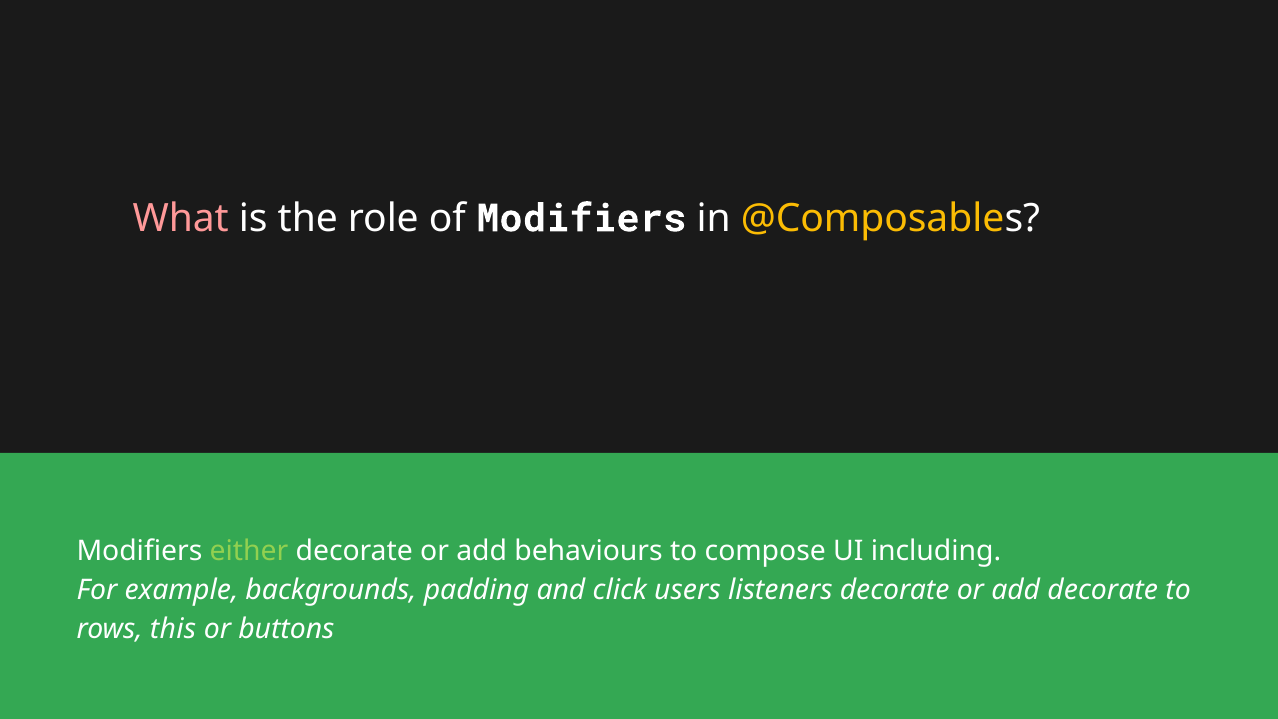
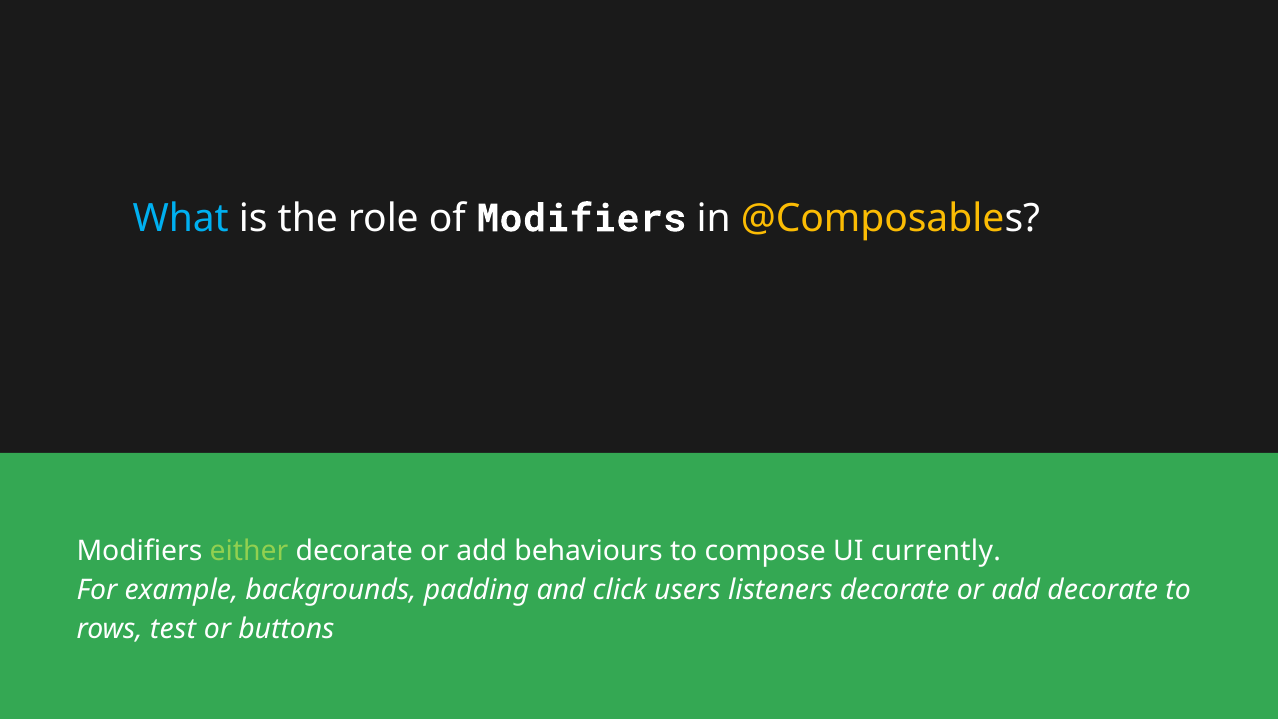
What colour: pink -> light blue (181, 218)
including: including -> currently (936, 551)
this: this -> test (173, 629)
